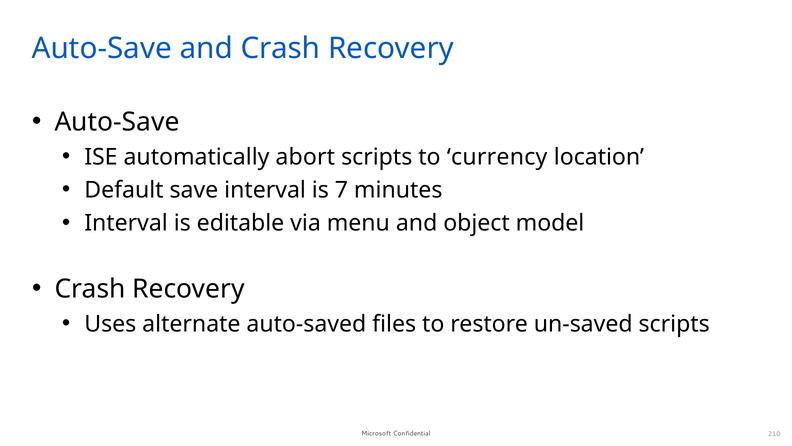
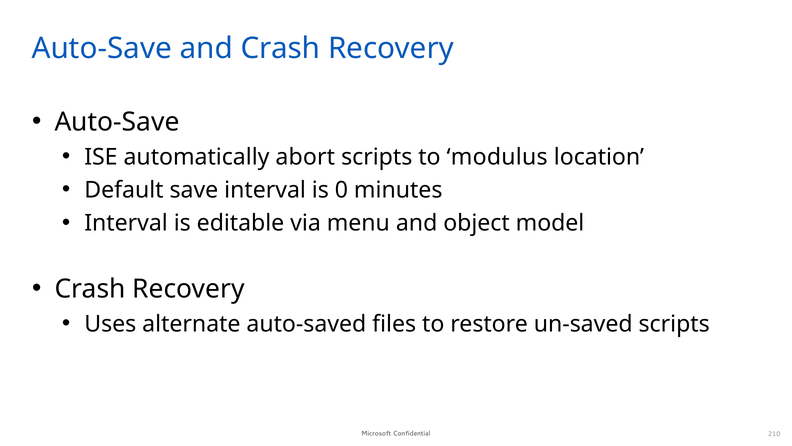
currency: currency -> modulus (497, 157)
7: 7 -> 0 (341, 190)
